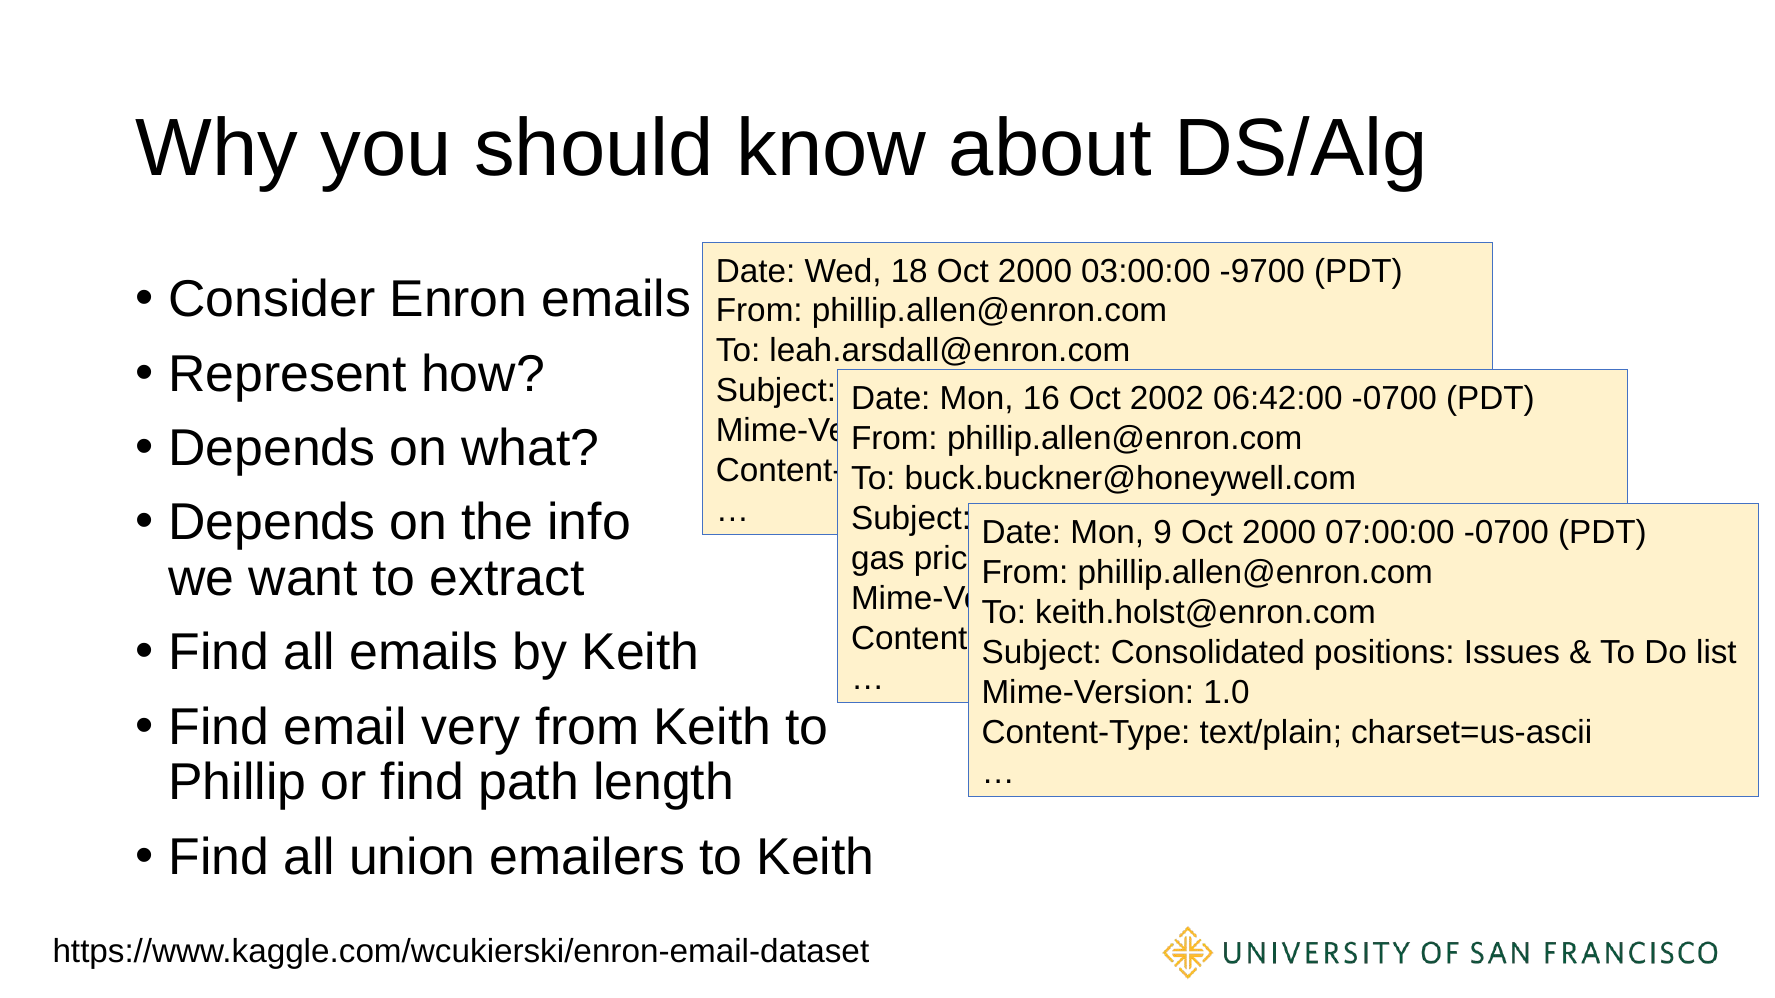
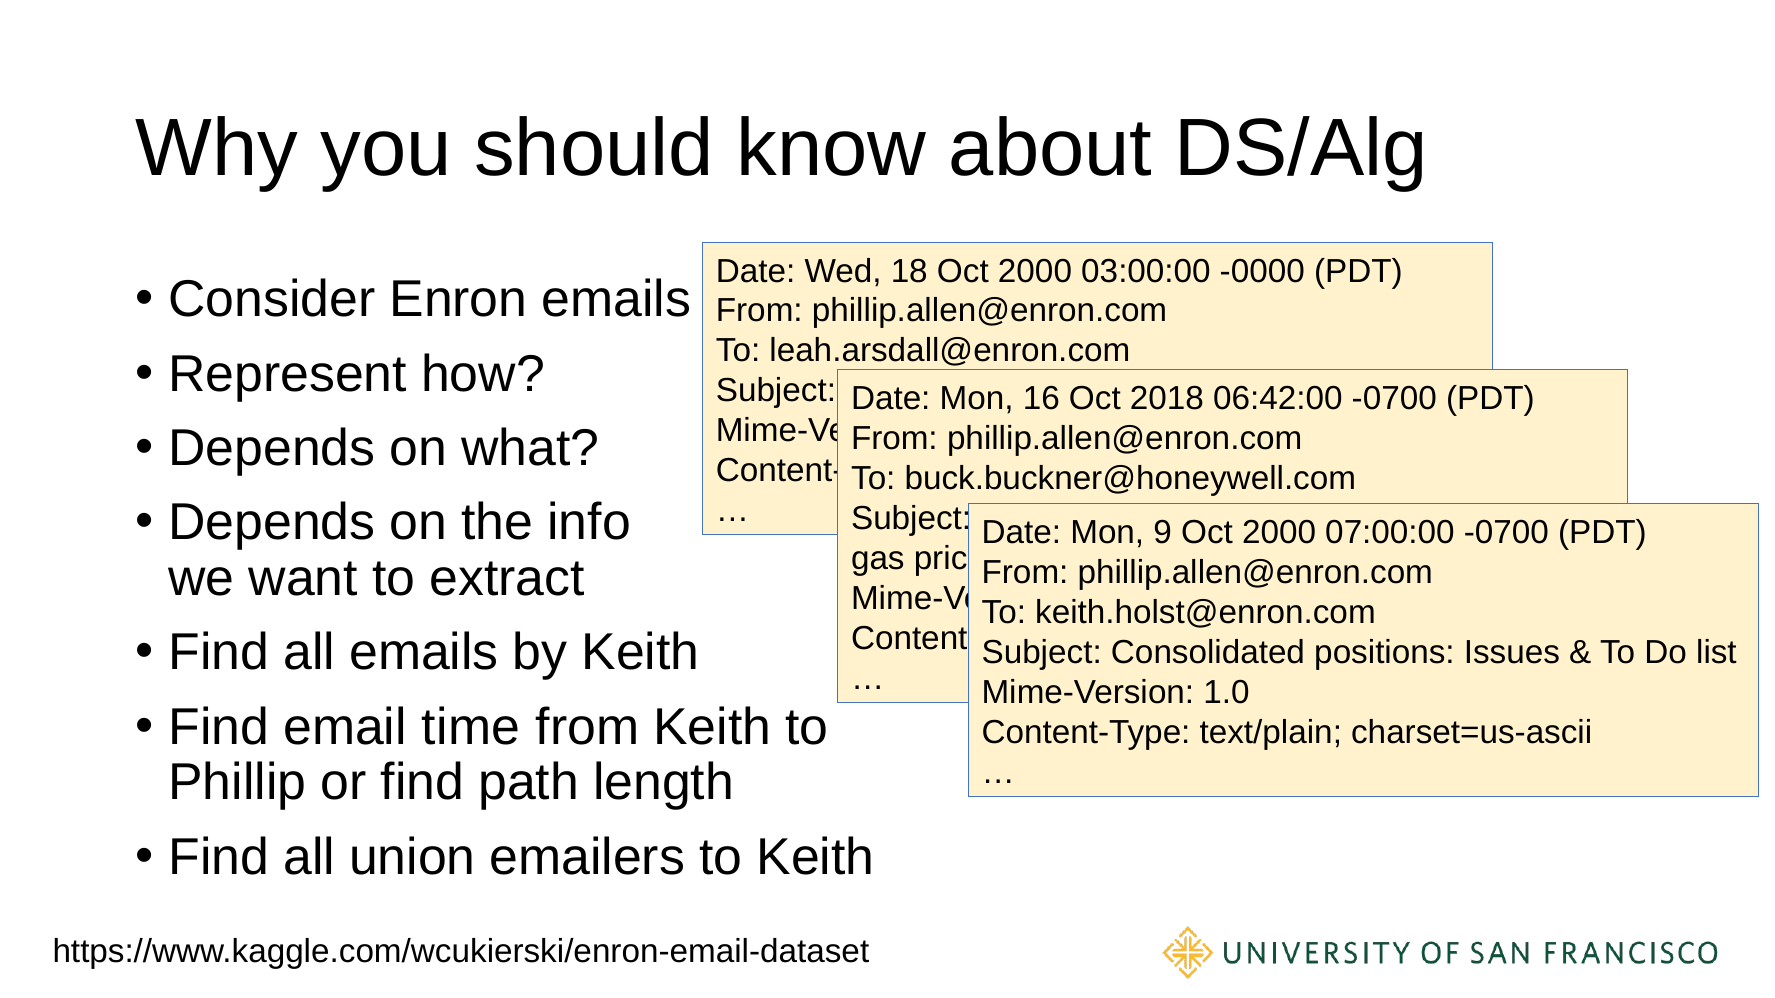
-9700: -9700 -> -0000 (1262, 271)
2002: 2002 -> 2018 (1167, 399)
very: very -> time (471, 727)
